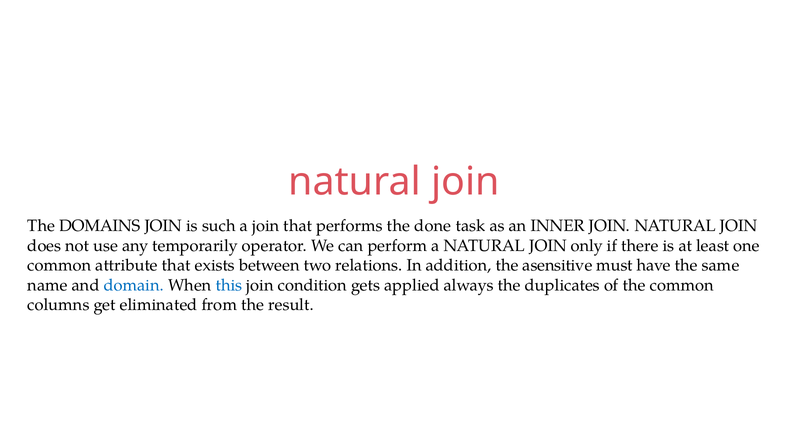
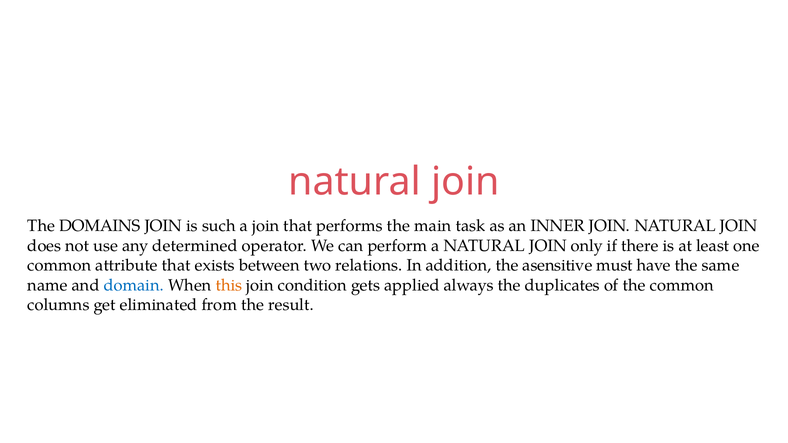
done: done -> main (433, 226)
temporarily: temporarily -> determined (195, 246)
this colour: blue -> orange (229, 285)
